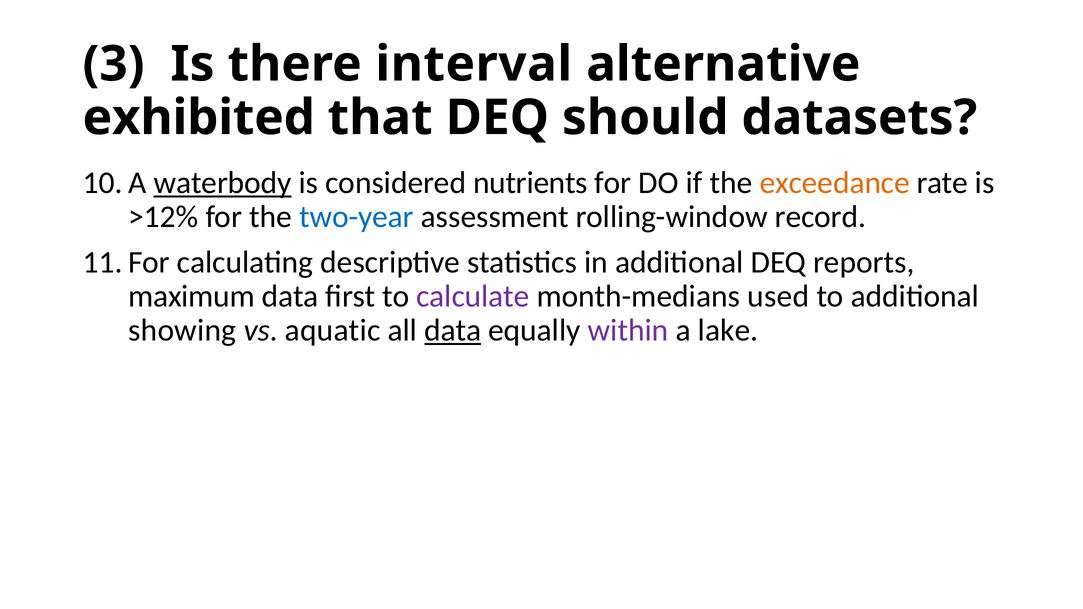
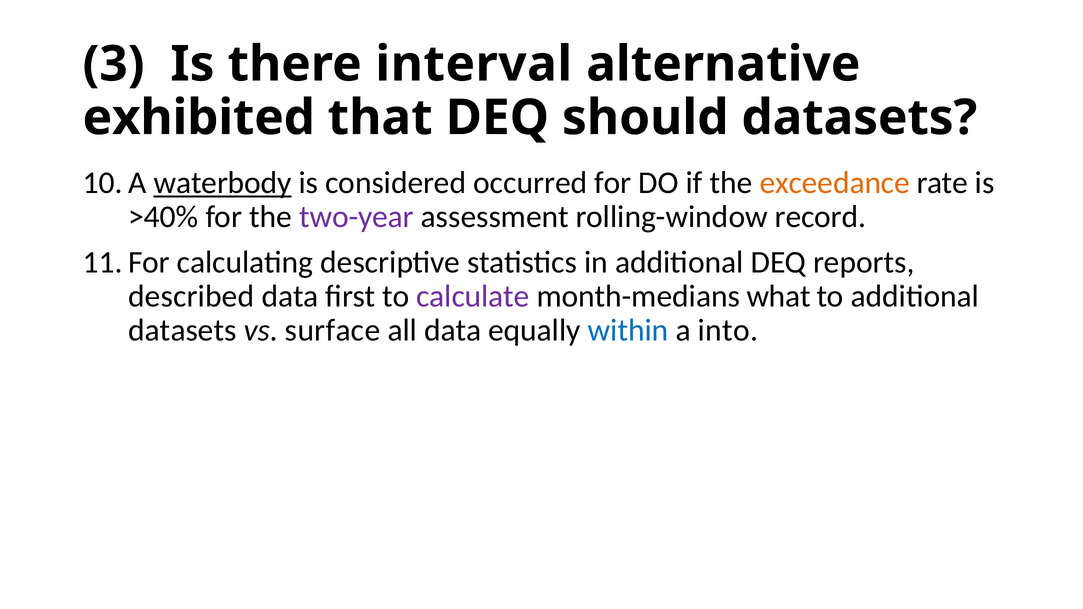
nutrients: nutrients -> occurred (530, 183)
>12%: >12% -> >40% (163, 217)
two-year colour: blue -> purple (356, 217)
maximum: maximum -> described (191, 296)
used: used -> what (779, 296)
showing: showing -> datasets (182, 331)
aquatic: aquatic -> surface (333, 331)
data underline: present -> none (453, 331)
within colour: purple -> blue (628, 331)
lake: lake -> into (728, 331)
